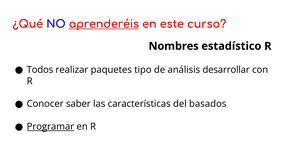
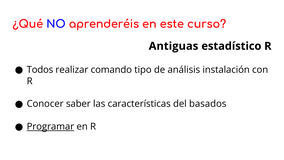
aprenderéis underline: present -> none (104, 24)
Nombres: Nombres -> Antiguas (174, 46)
paquetes: paquetes -> comando (111, 70)
desarrollar: desarrollar -> instalación (226, 70)
